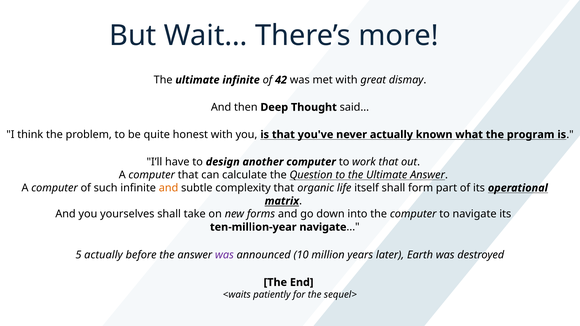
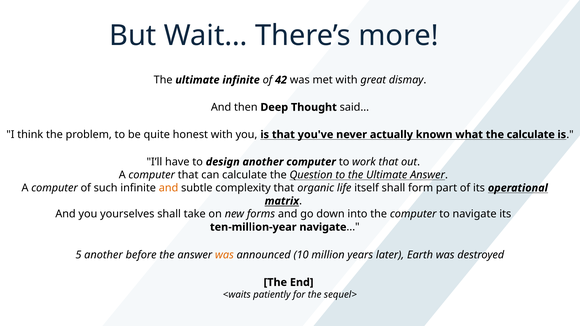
the program: program -> calculate (531, 135)
5 actually: actually -> another (104, 255)
was colour: purple -> orange (224, 255)
